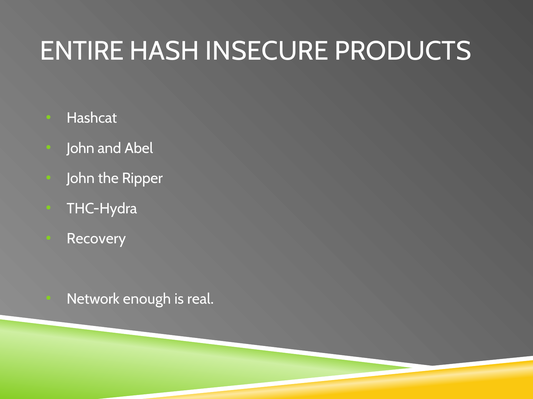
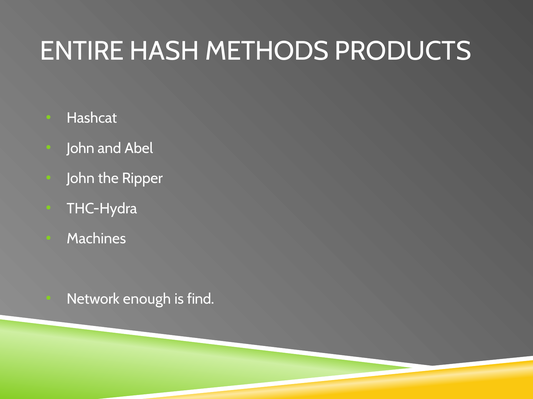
INSECURE: INSECURE -> METHODS (267, 51)
Recovery: Recovery -> Machines (96, 239)
real: real -> find (201, 299)
